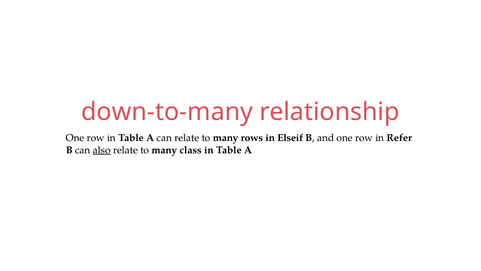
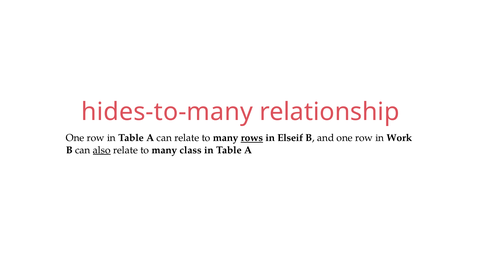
down-to-many: down-to-many -> hides-to-many (167, 112)
rows underline: none -> present (252, 138)
Refer: Refer -> Work (399, 138)
